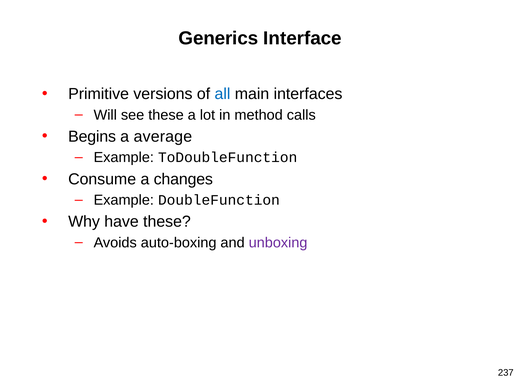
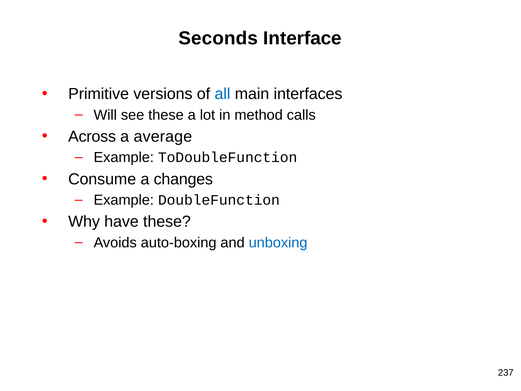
Generics: Generics -> Seconds (218, 38)
Begins: Begins -> Across (92, 136)
unboxing colour: purple -> blue (278, 243)
